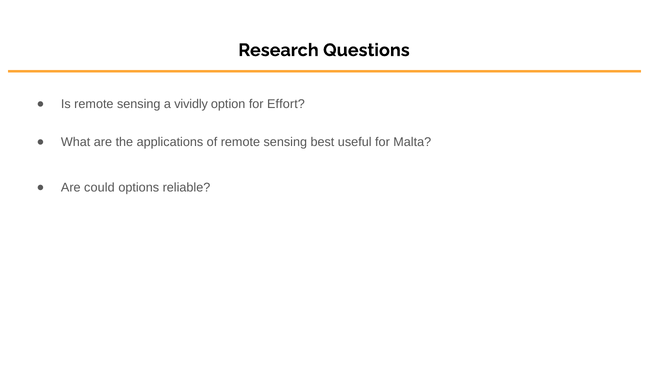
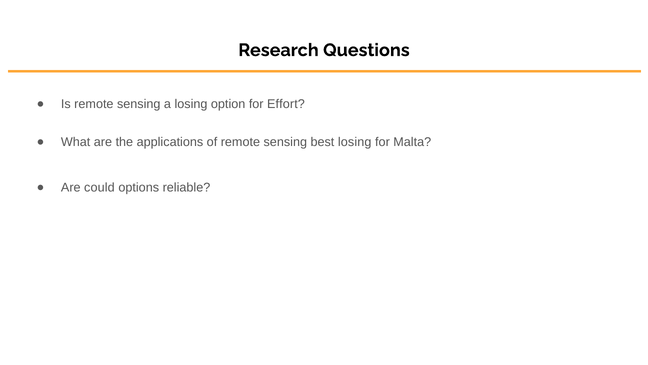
a vividly: vividly -> losing (191, 104)
best useful: useful -> losing (355, 142)
